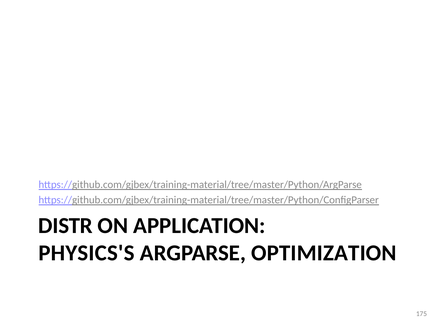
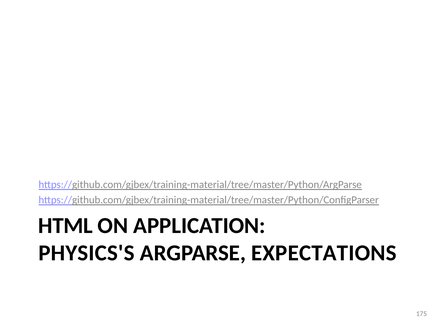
DISTR: DISTR -> HTML (66, 226)
OPTIMIZATION: OPTIMIZATION -> EXPECTATIONS (324, 254)
